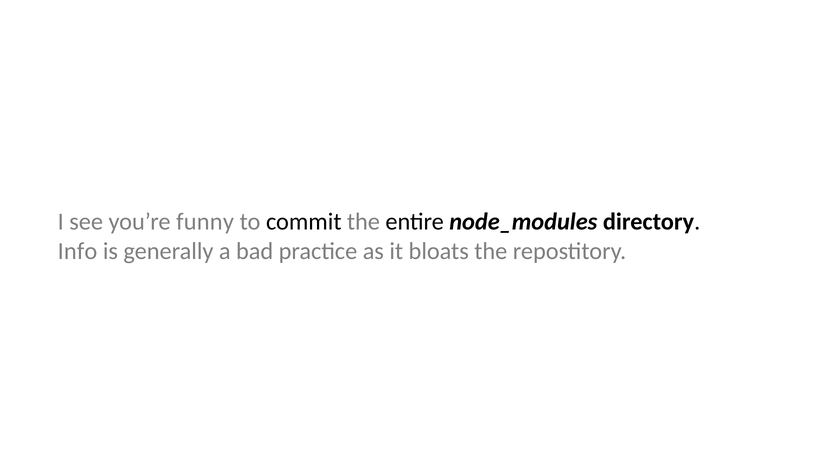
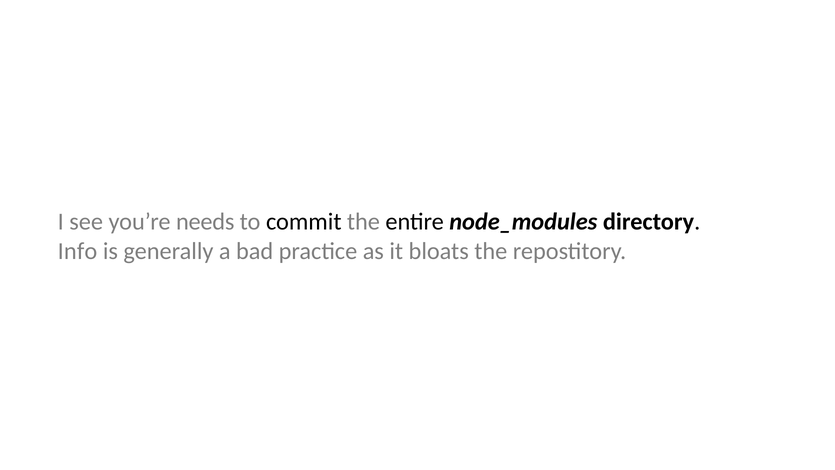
funny: funny -> needs (205, 222)
